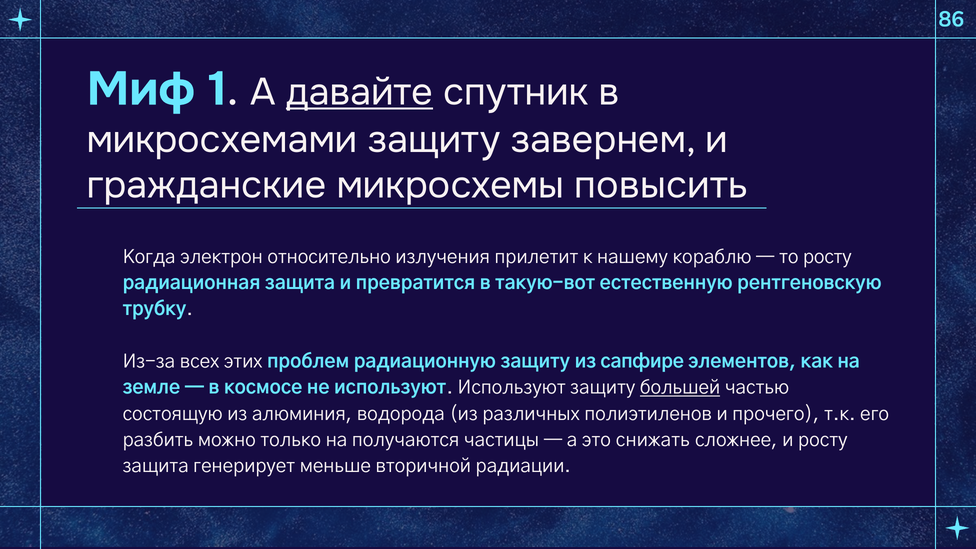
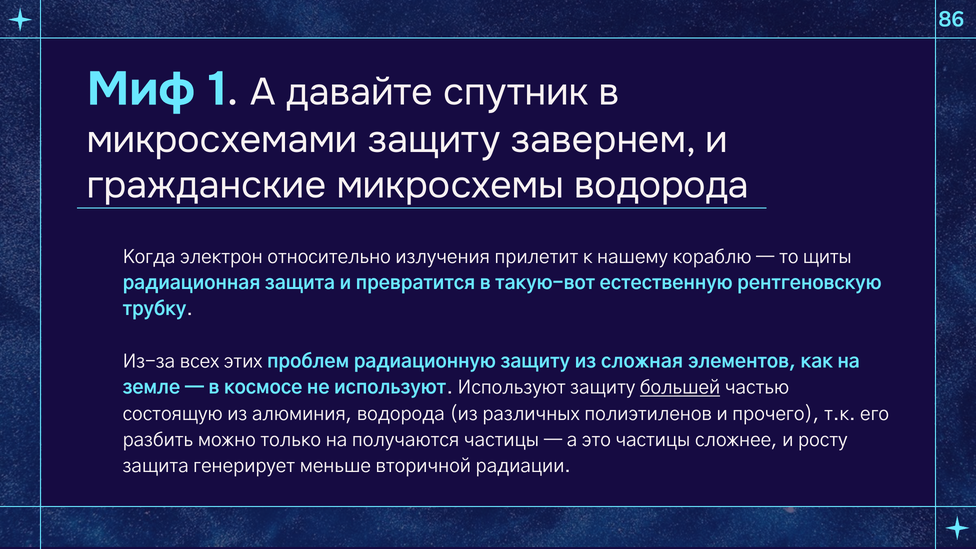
давайте underline: present -> none (360, 92)
микросхемы повысить: повысить -> водорода (661, 185)
то росту: росту -> щиты (827, 257)
сапфире: сапфире -> сложная (642, 362)
это снижать: снижать -> частицы (653, 440)
